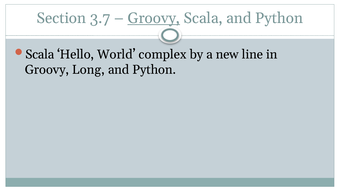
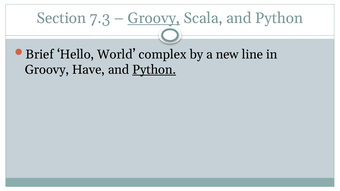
3.7: 3.7 -> 7.3 (100, 18)
Scala: Scala -> Brief (40, 54)
Long: Long -> Have (88, 70)
Python underline: none -> present (154, 70)
